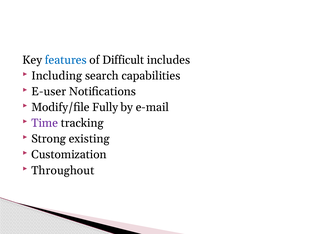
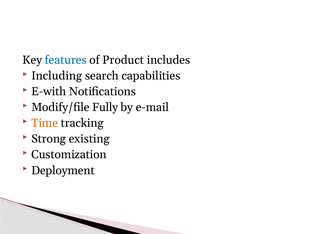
Difficult: Difficult -> Product (123, 60)
E-user: E-user -> E-with (49, 92)
Time colour: purple -> orange (45, 123)
Throughout: Throughout -> Deployment (63, 171)
